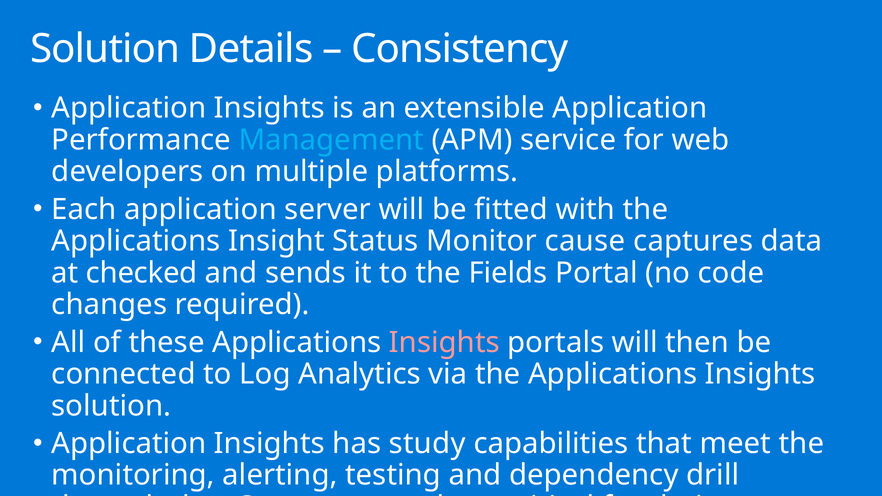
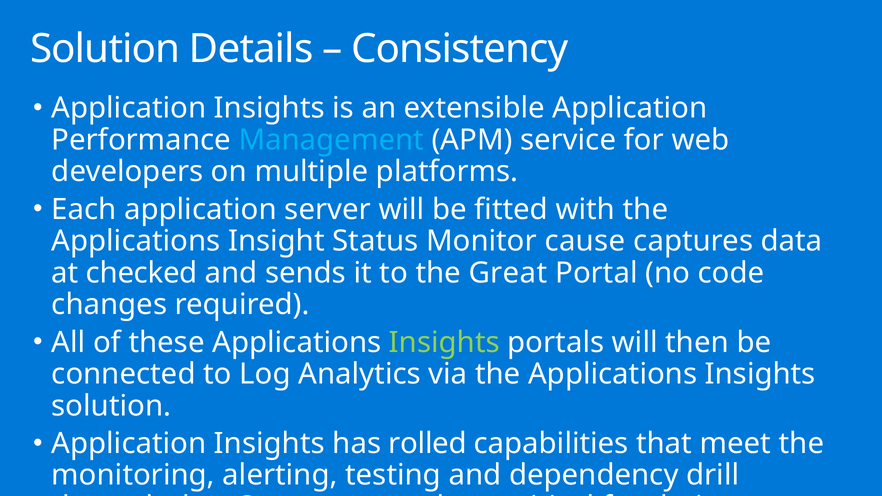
Fields: Fields -> Great (508, 273)
Insights colour: pink -> light green (444, 342)
study: study -> rolled (428, 444)
